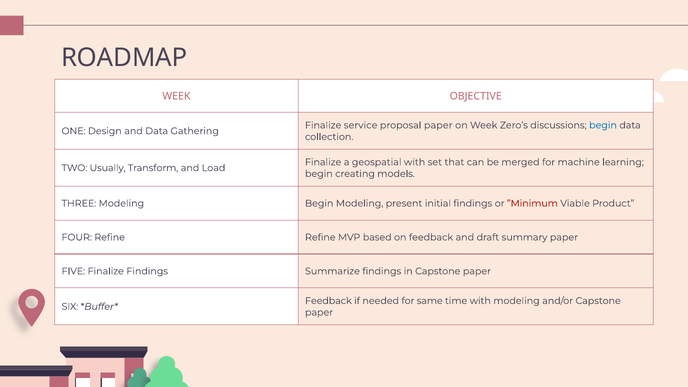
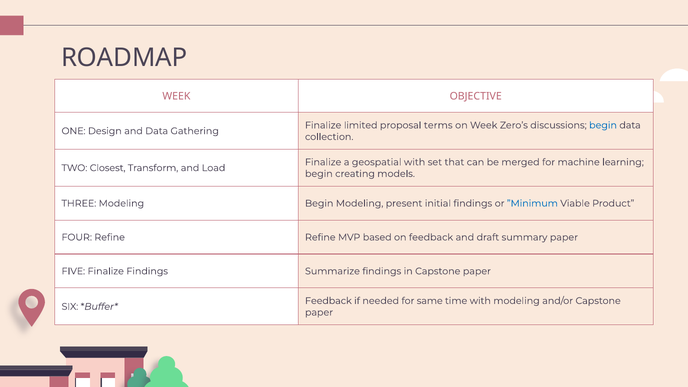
service: service -> limited (361, 125)
proposal paper: paper -> terms (438, 125)
Usually: Usually -> Closest (108, 168)
”Minimum colour: red -> blue (532, 203)
